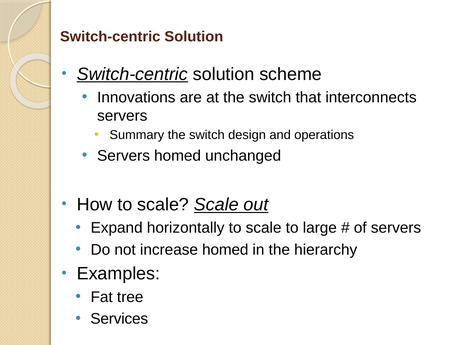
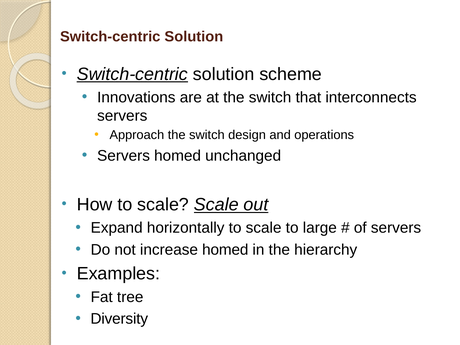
Summary: Summary -> Approach (137, 135)
Services: Services -> Diversity (119, 319)
